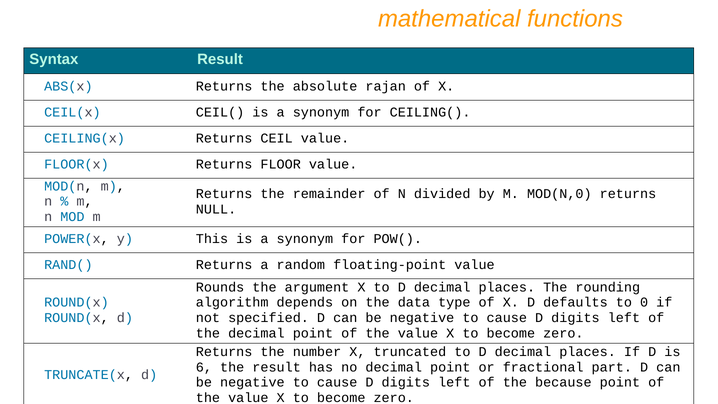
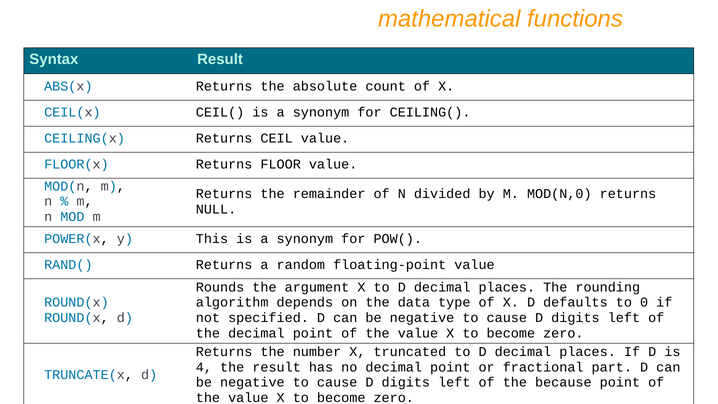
rajan: rajan -> count (386, 86)
6: 6 -> 4 (204, 367)
